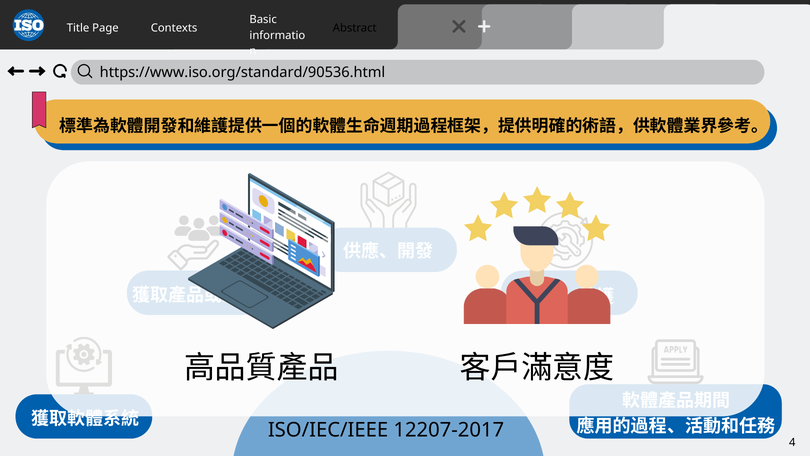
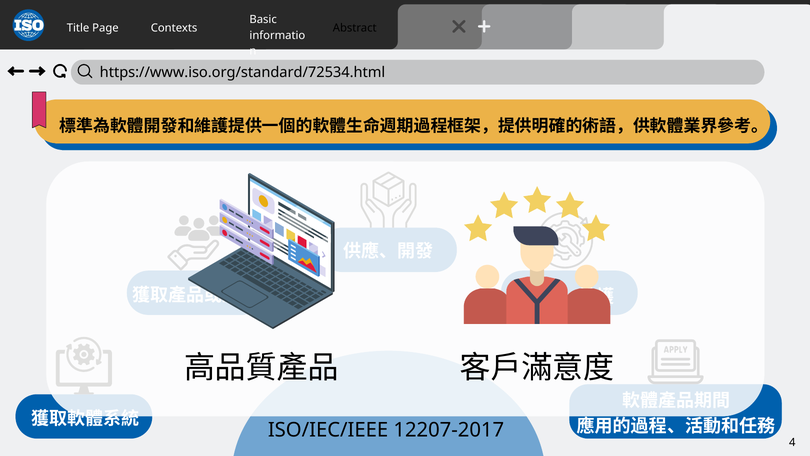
https://www.iso.org/standard/90536.html: https://www.iso.org/standard/90536.html -> https://www.iso.org/standard/72534.html (242, 73)
